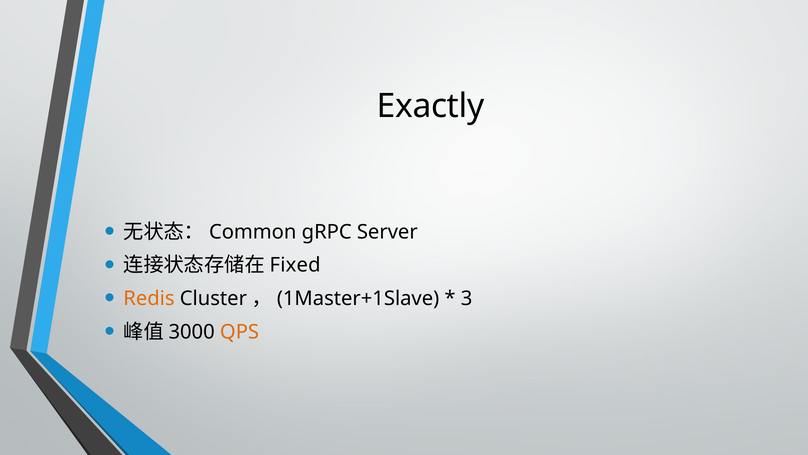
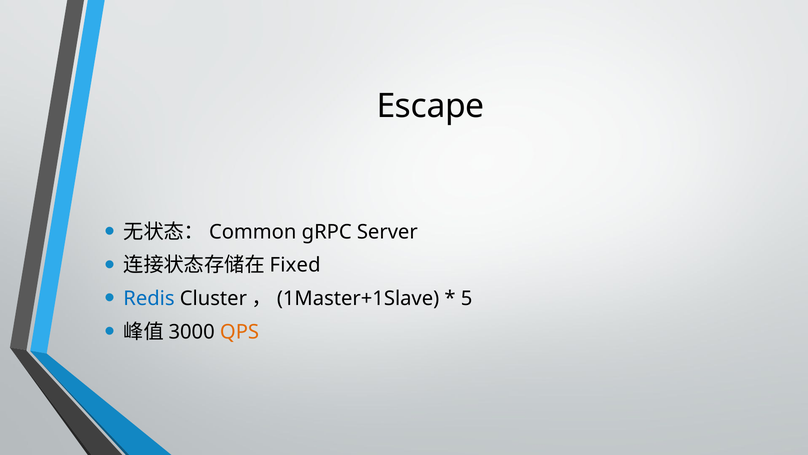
Exactly: Exactly -> Escape (431, 106)
Redis colour: orange -> blue (149, 298)
3: 3 -> 5 (467, 298)
